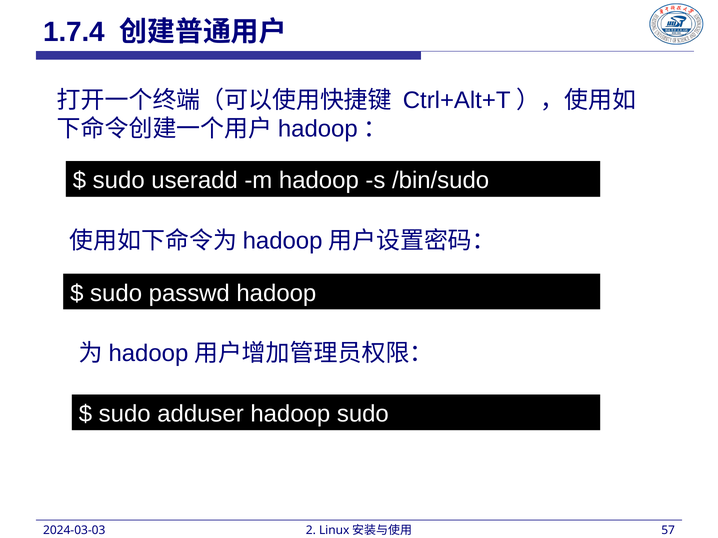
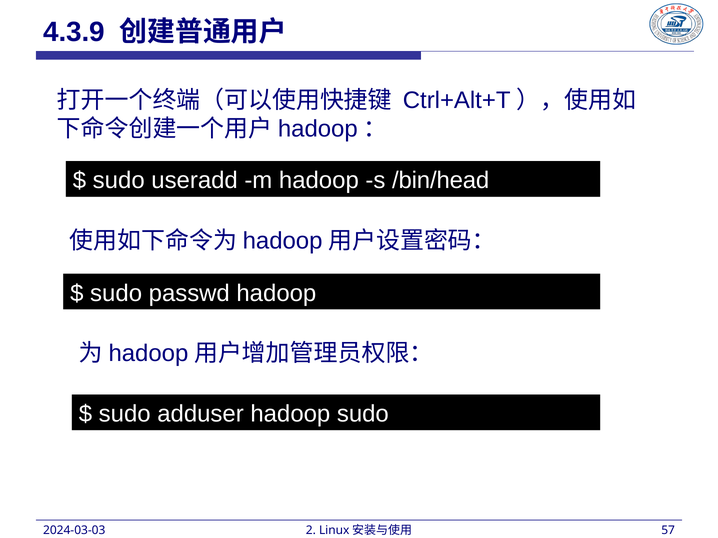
1.7.4: 1.7.4 -> 4.3.9 (74, 32)
/bin/sudo: /bin/sudo -> /bin/head (441, 181)
